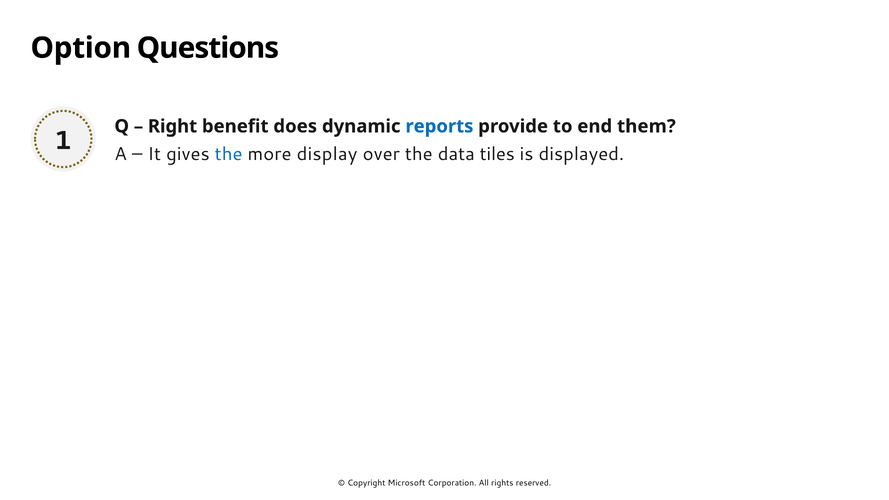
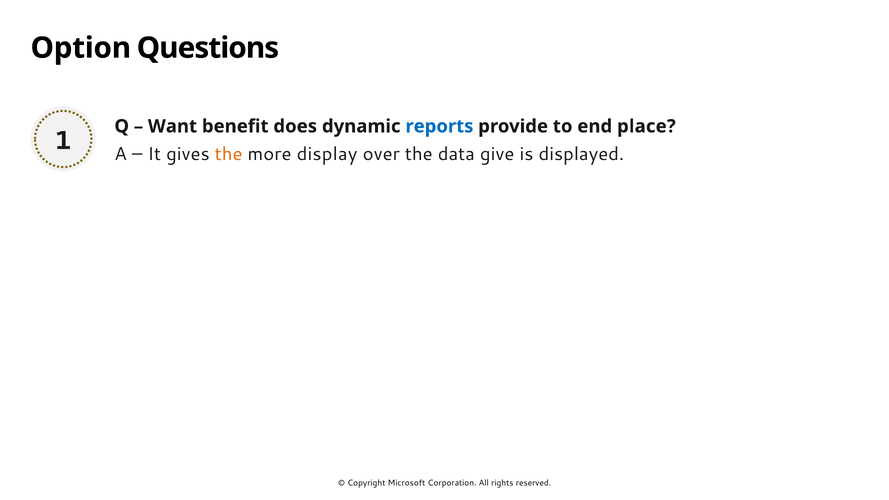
Right: Right -> Want (172, 126)
them: them -> place (646, 126)
the colour: blue -> orange (229, 154)
tiles: tiles -> give (497, 154)
